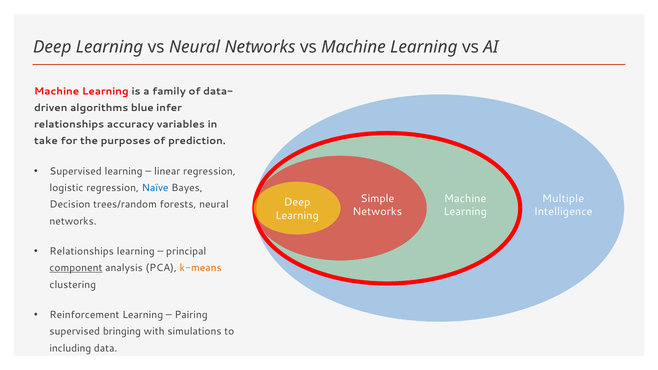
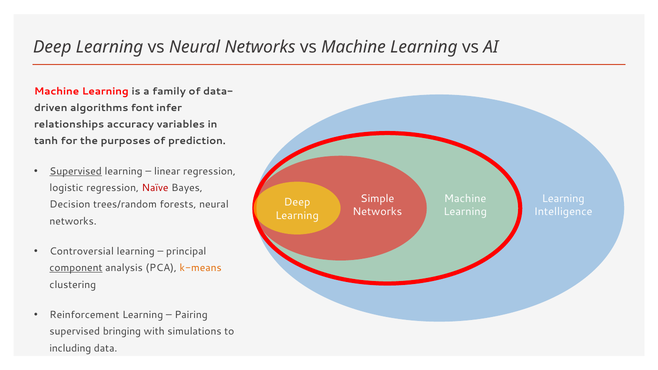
blue: blue -> font (142, 108)
take: take -> tanh (46, 141)
Supervised underline: none -> present (76, 171)
Naïve colour: blue -> red (155, 188)
Multiple: Multiple -> Learning (563, 199)
Relationships: Relationships -> Controversial (82, 251)
